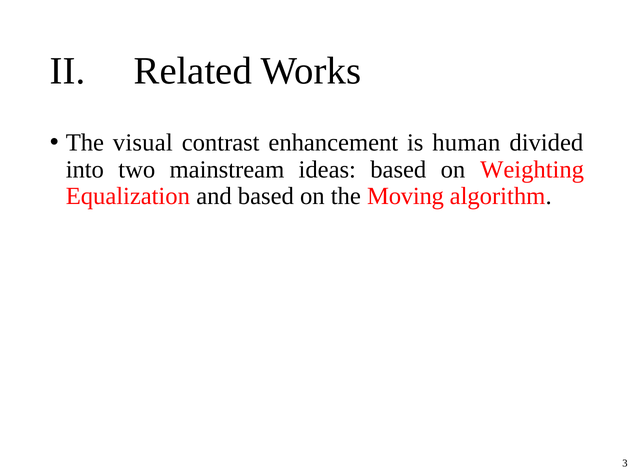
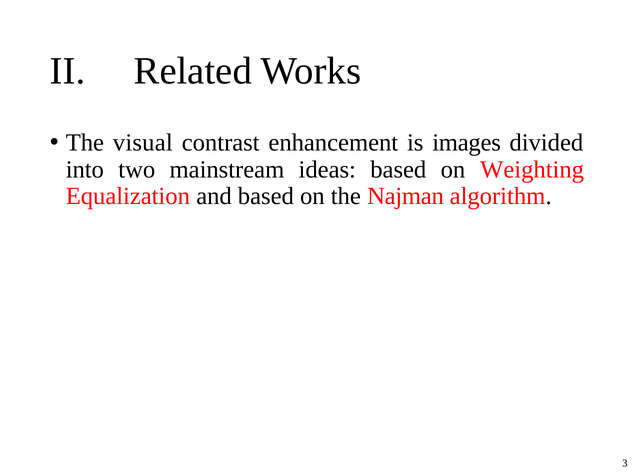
human: human -> images (467, 143)
Moving: Moving -> Najman (406, 196)
